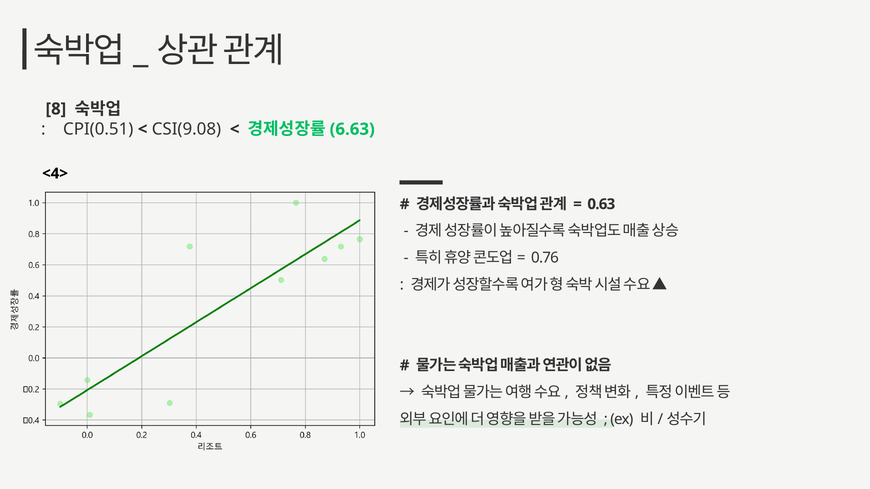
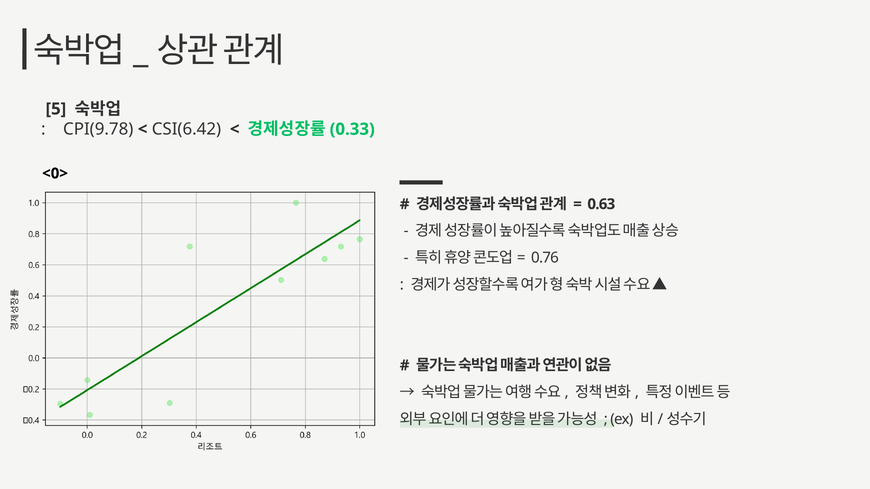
8: 8 -> 5 (56, 109)
CPI(0.51: CPI(0.51 -> CPI(9.78 (98, 129)
CSI(9.08: CSI(9.08 -> CSI(6.42 (186, 129)
6.63: 6.63 -> 0.33 (352, 129)
<4>: <4> -> <0> (55, 174)
